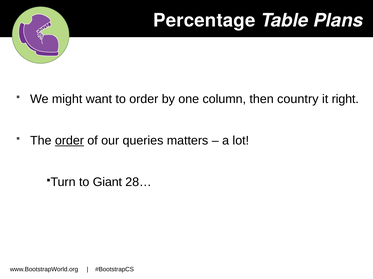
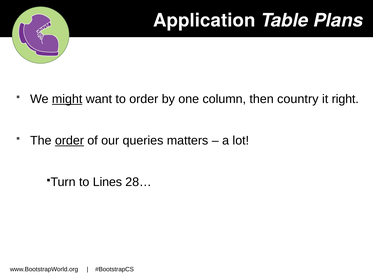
Percentage: Percentage -> Application (204, 21)
might underline: none -> present (67, 99)
Giant: Giant -> Lines (107, 183)
